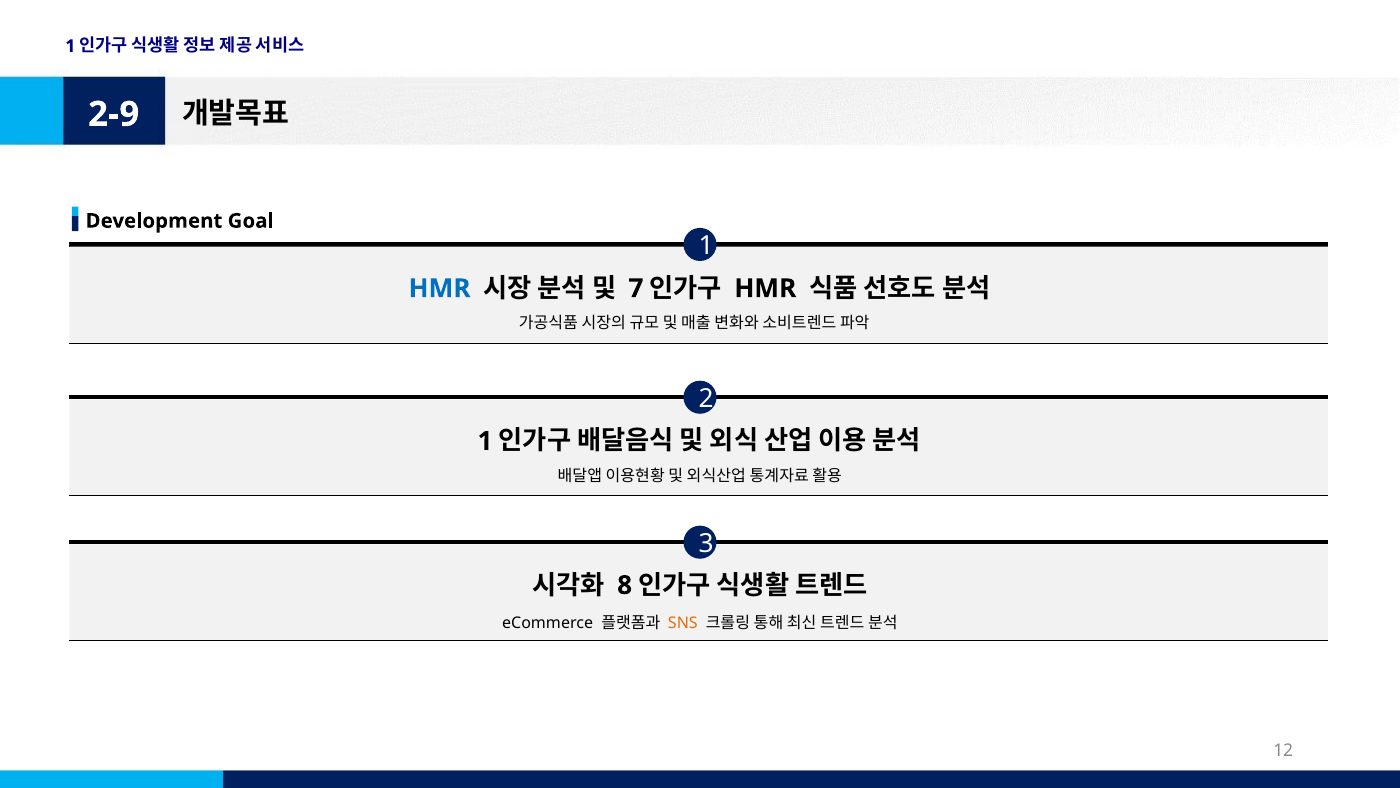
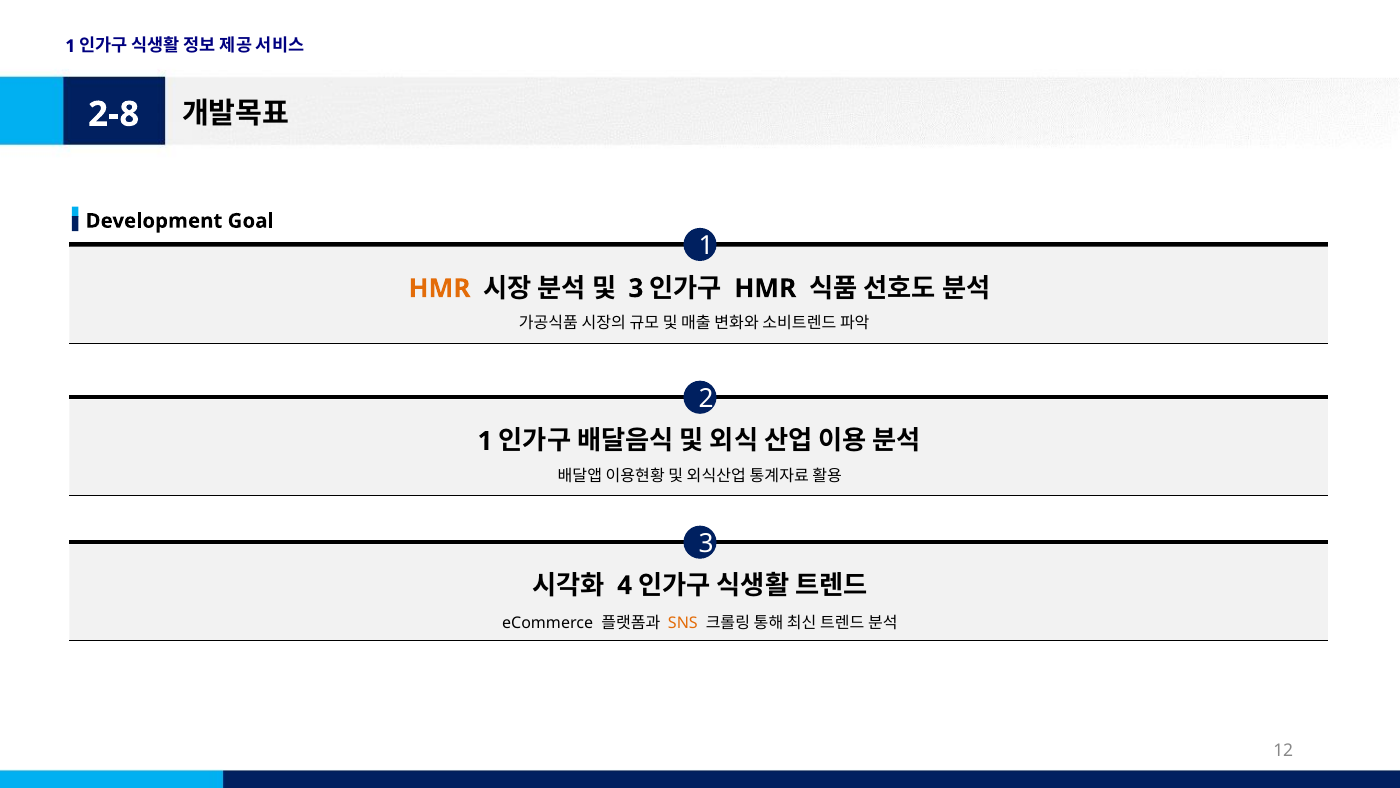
2-9: 2-9 -> 2-8 (114, 114)
HMR colour: blue -> orange (440, 288)
7: 7 -> 3 (636, 288)
8: 8 -> 4 (625, 585)
